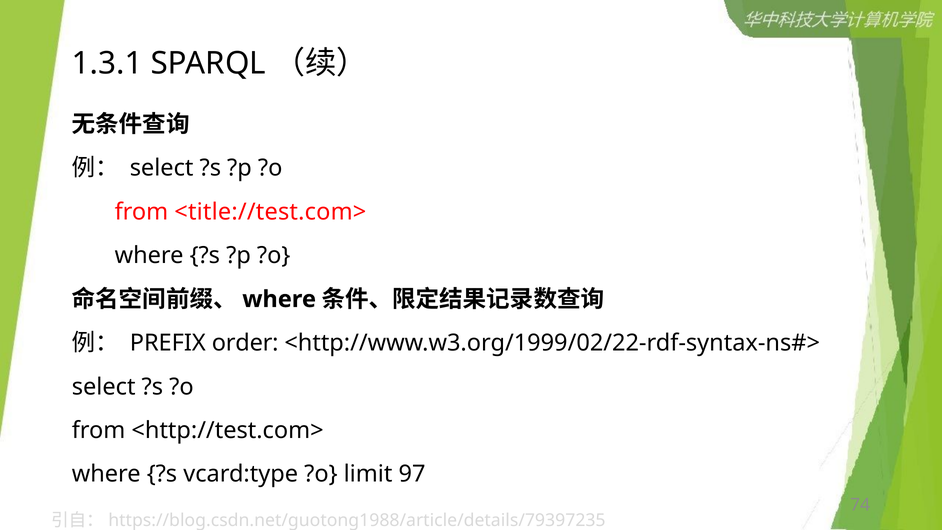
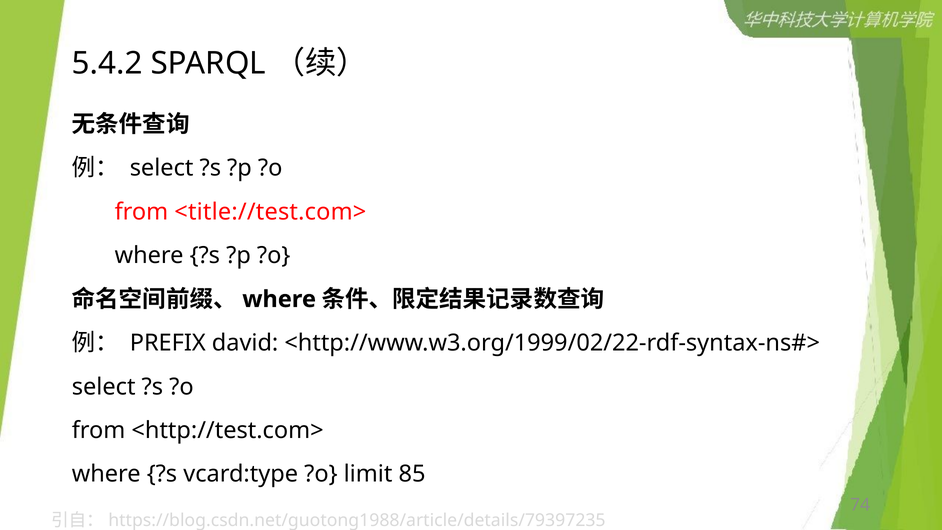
1.3.1: 1.3.1 -> 5.4.2 (107, 64)
order: order -> david (245, 343)
97: 97 -> 85 (412, 474)
